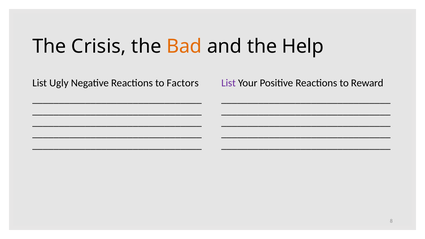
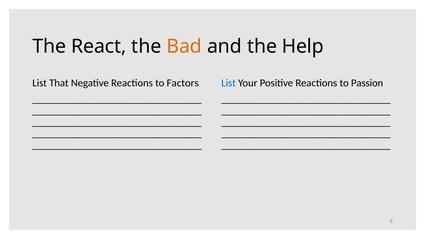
Crisis: Crisis -> React (99, 46)
Ugly: Ugly -> That (59, 83)
List colour: purple -> blue (229, 83)
Reward: Reward -> Passion (367, 83)
